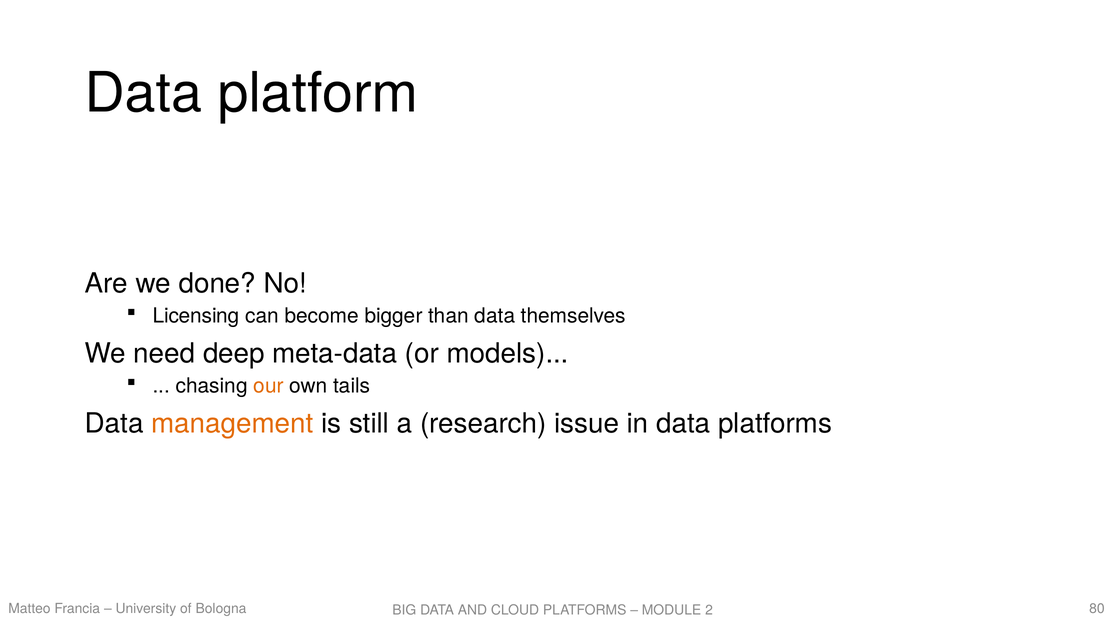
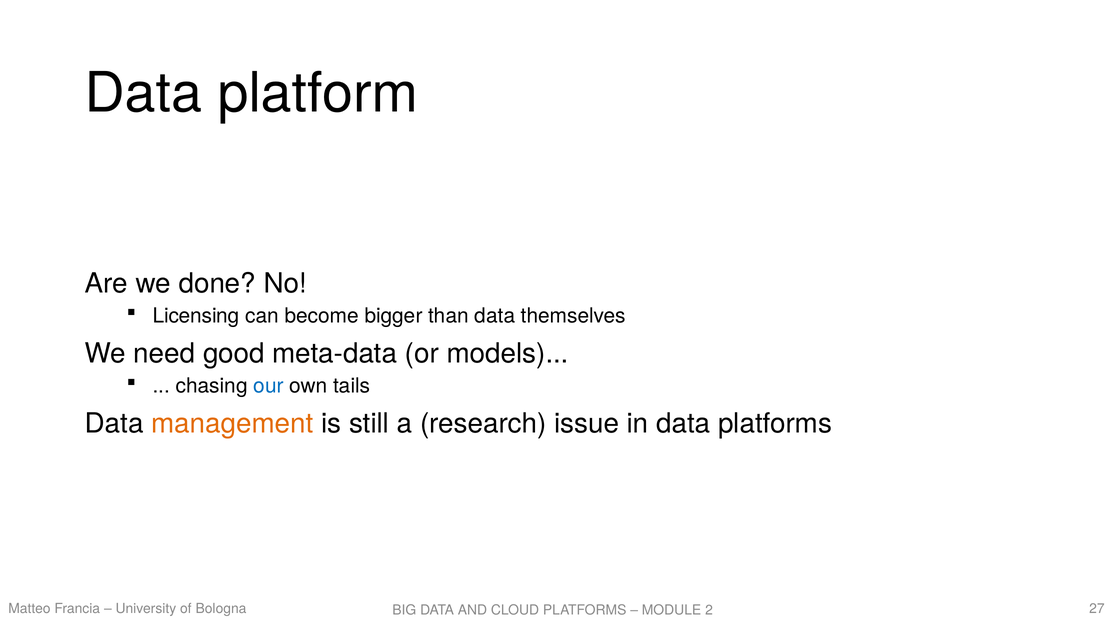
deep: deep -> good (234, 354)
our colour: orange -> blue (269, 386)
80: 80 -> 27 (1097, 609)
